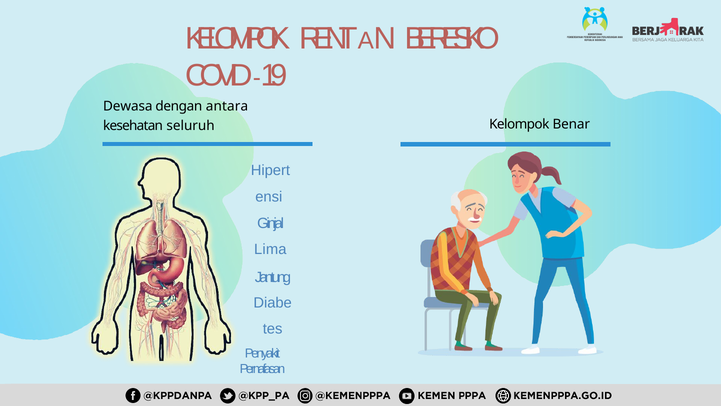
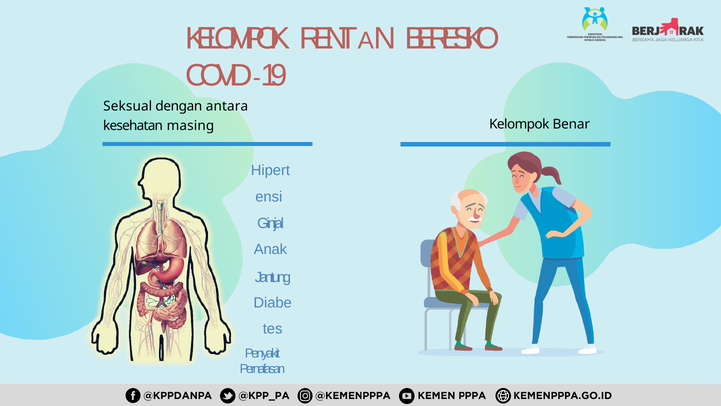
Dewasa: Dewasa -> Seksual (128, 106)
seluruh: seluruh -> masing (190, 126)
Lima: Lima -> Anak (270, 249)
